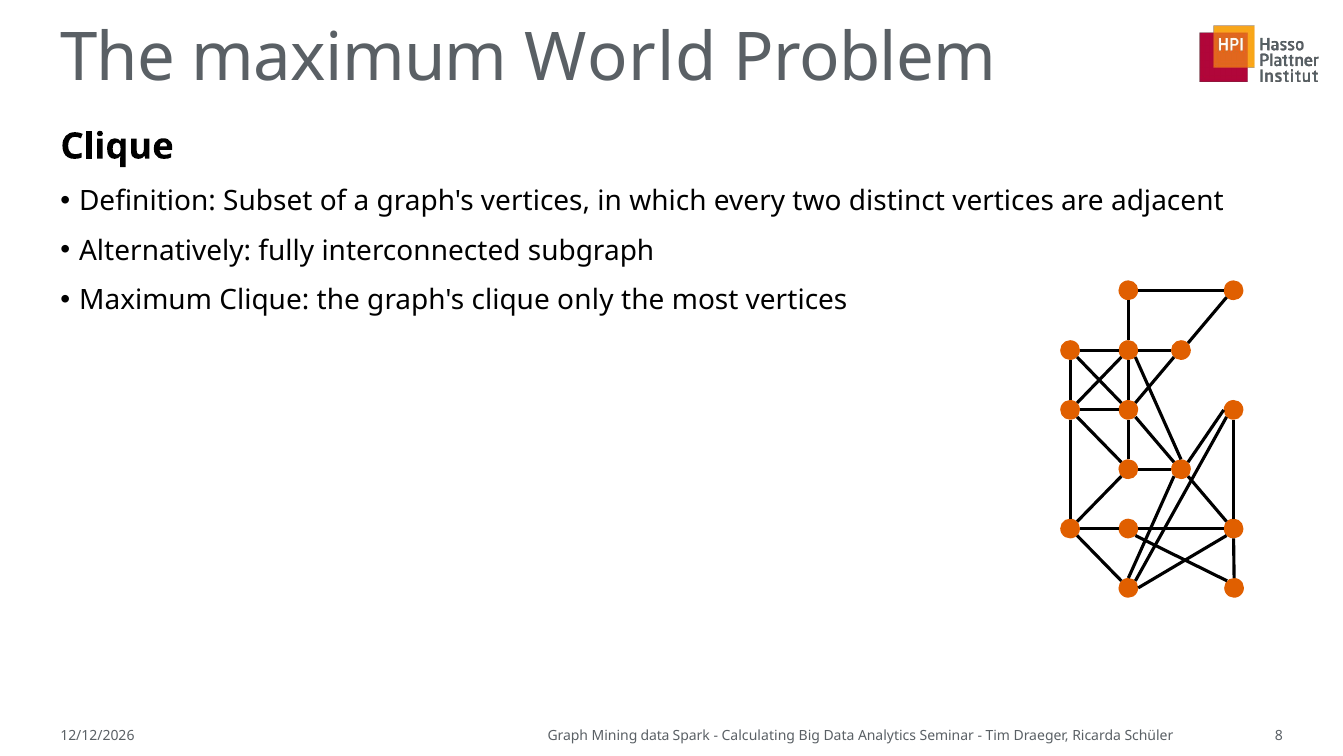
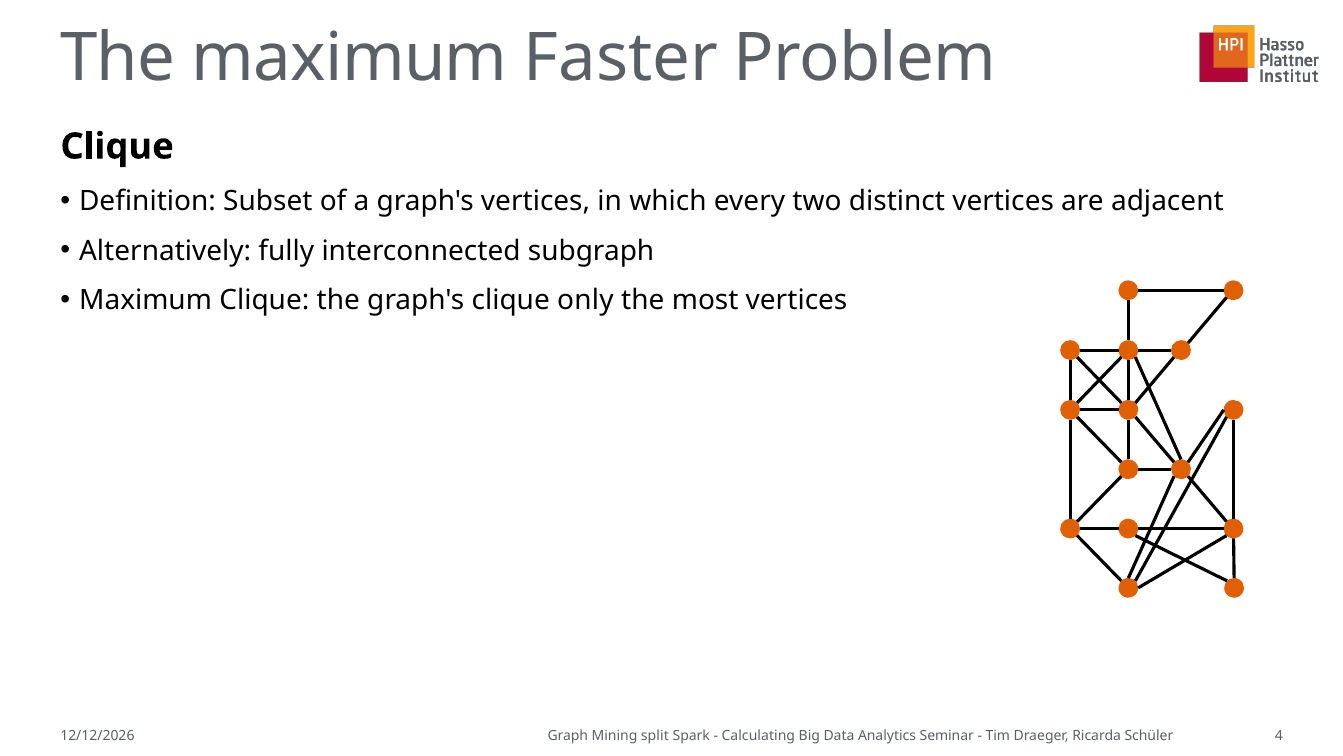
World: World -> Faster (621, 59)
Mining data: data -> split (655, 735)
8: 8 -> 4 (1279, 735)
